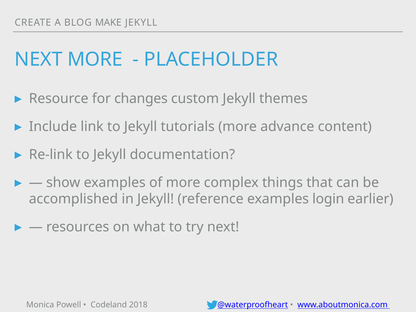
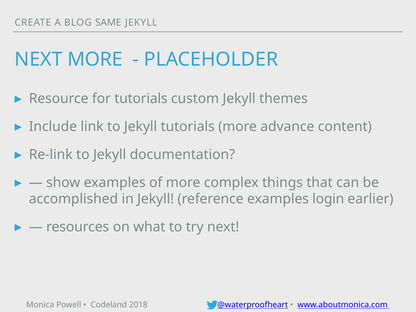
MAKE: MAKE -> SAME (108, 23)
for changes: changes -> tutorials (141, 99)
